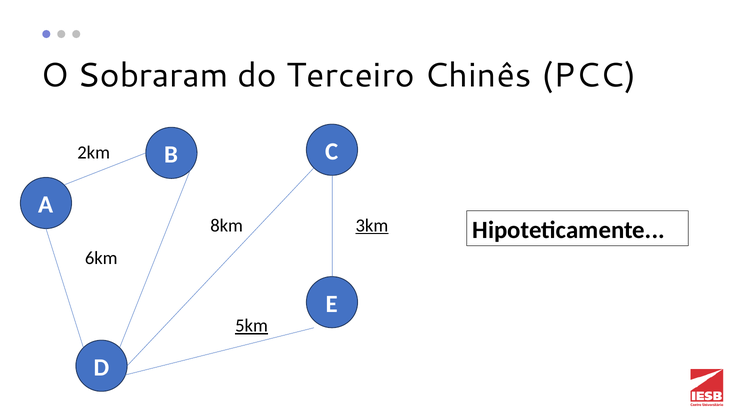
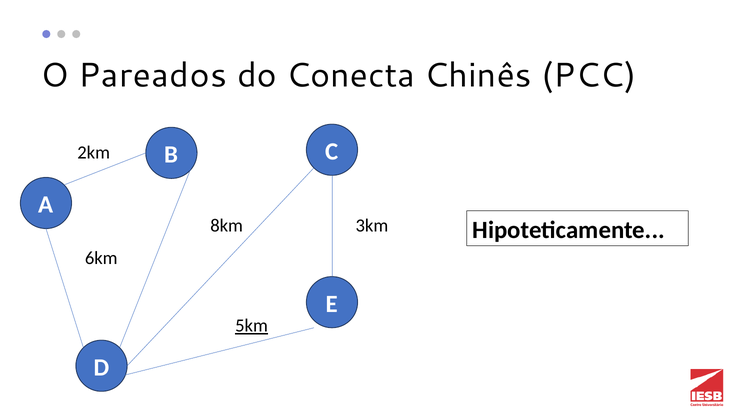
Sobraram: Sobraram -> Pareados (153, 75)
Terceiro: Terceiro -> Conecta (351, 75)
3km underline: present -> none (372, 226)
